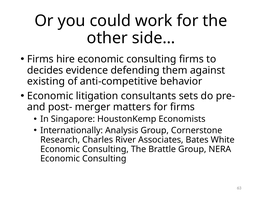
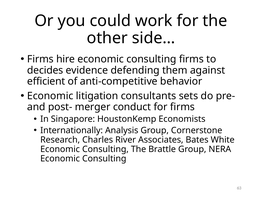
existing: existing -> efficient (46, 81)
matters: matters -> conduct (132, 107)
